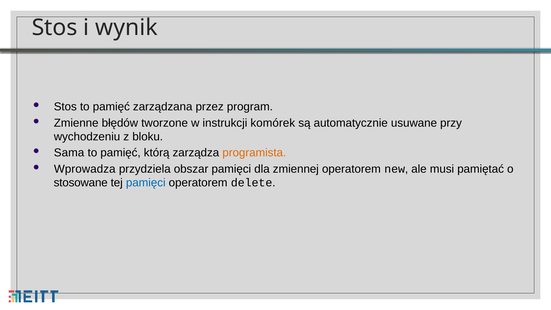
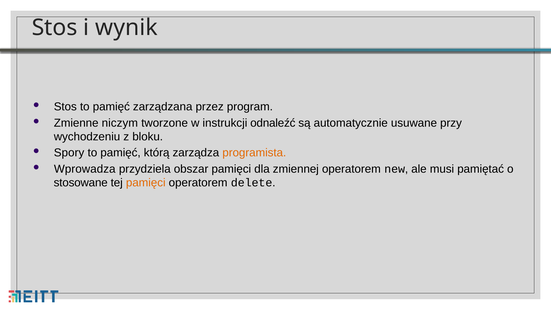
błędów: błędów -> niczym (120, 123)
komórek: komórek -> odnaleźć (273, 123)
Sama: Sama -> Spory (69, 153)
pamięci colour: blue -> orange (146, 183)
